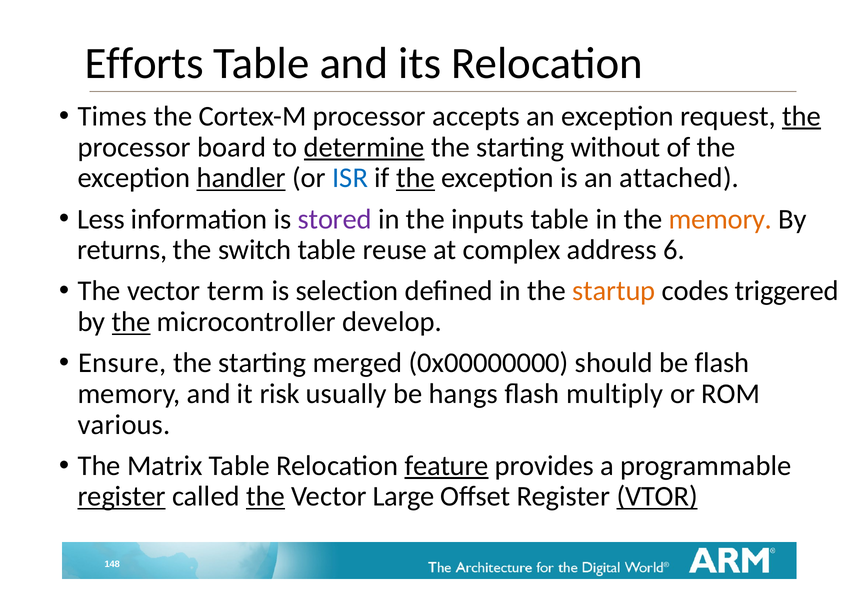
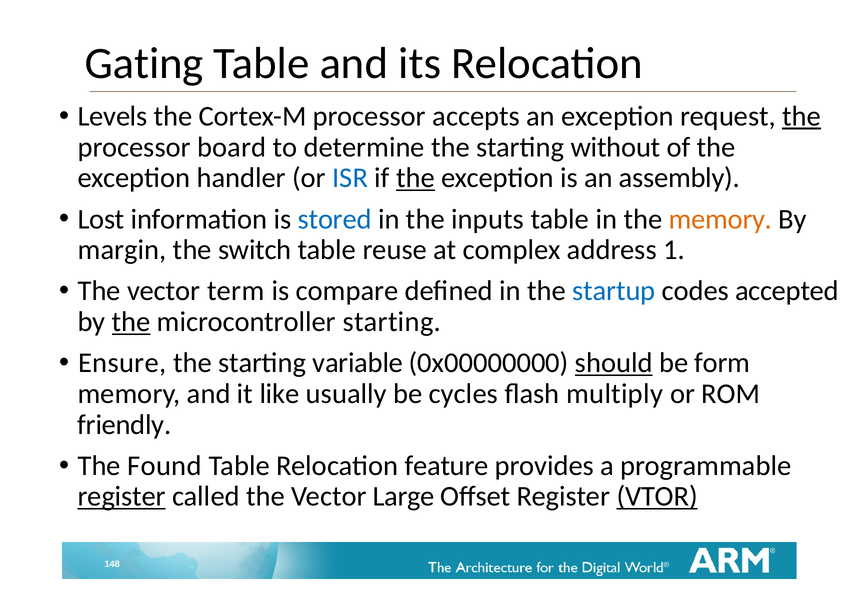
Efforts: Efforts -> Gating (144, 63)
Times: Times -> Levels (113, 116)
determine underline: present -> none (364, 147)
handler underline: present -> none (241, 178)
attached: attached -> assembly (679, 178)
Less: Less -> Lost (101, 219)
stored colour: purple -> blue (335, 219)
returns: returns -> margin (122, 250)
6: 6 -> 1 (674, 250)
selection: selection -> compare (347, 291)
startup colour: orange -> blue (614, 291)
triggered: triggered -> accepted (787, 291)
microcontroller develop: develop -> starting (392, 322)
merged: merged -> variable (358, 363)
should underline: none -> present (614, 363)
be flash: flash -> form (722, 363)
risk: risk -> like (280, 394)
hangs: hangs -> cycles (463, 394)
various: various -> friendly (124, 425)
Matrix: Matrix -> Found (165, 466)
feature underline: present -> none (447, 466)
the underline: present -> none (266, 497)
